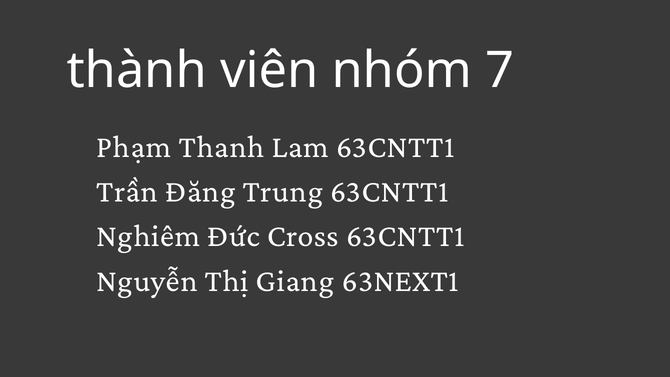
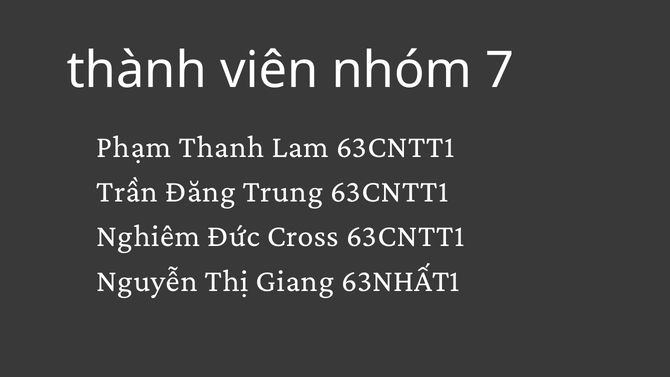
63NEXT1: 63NEXT1 -> 63NHẤT1 (401, 280)
